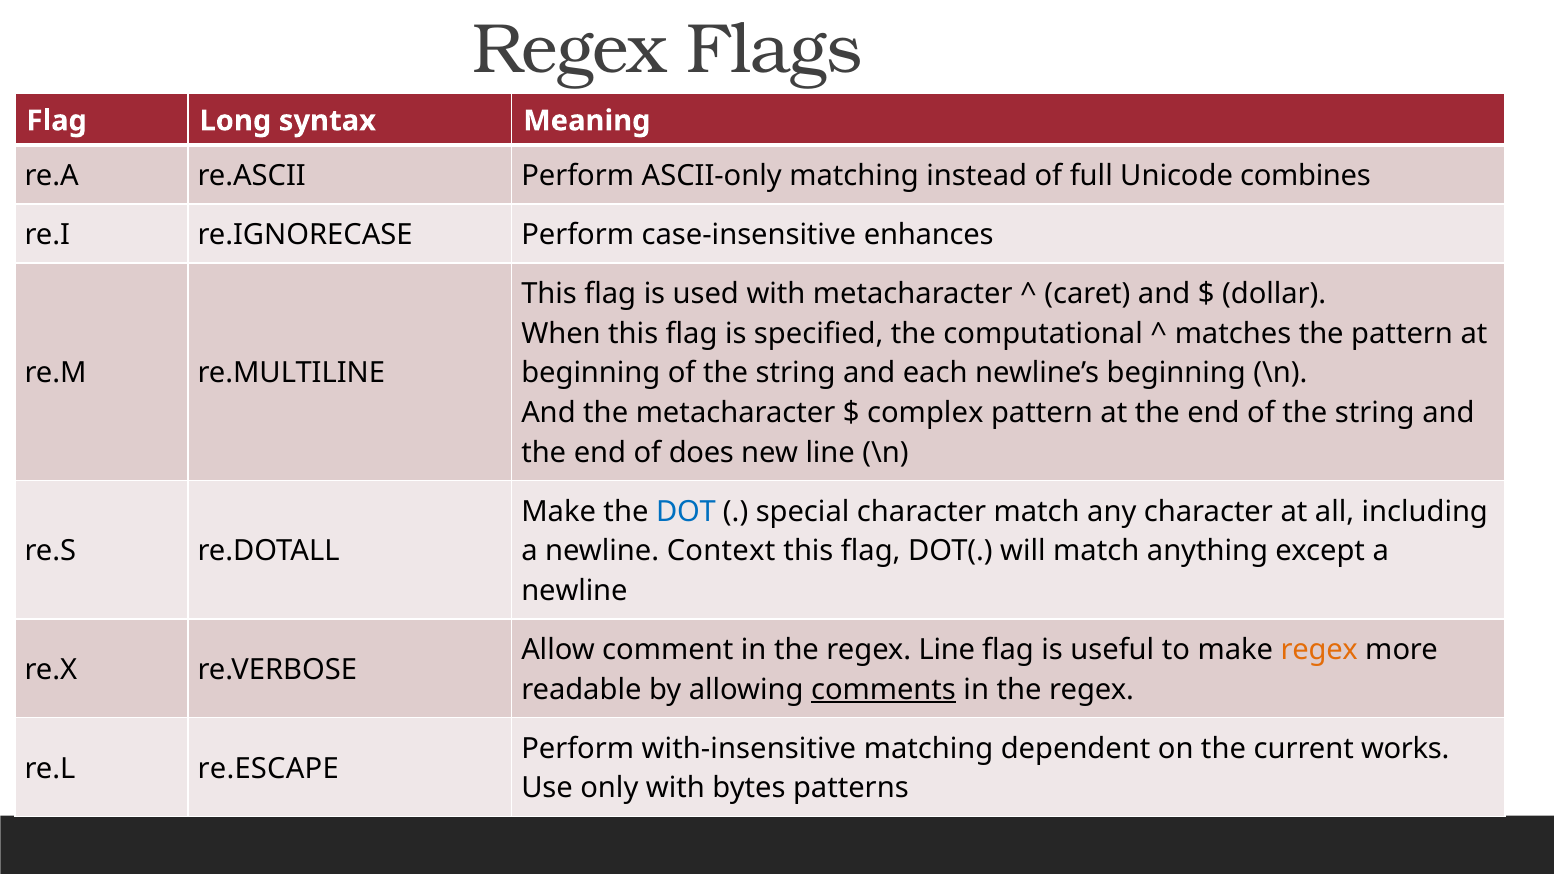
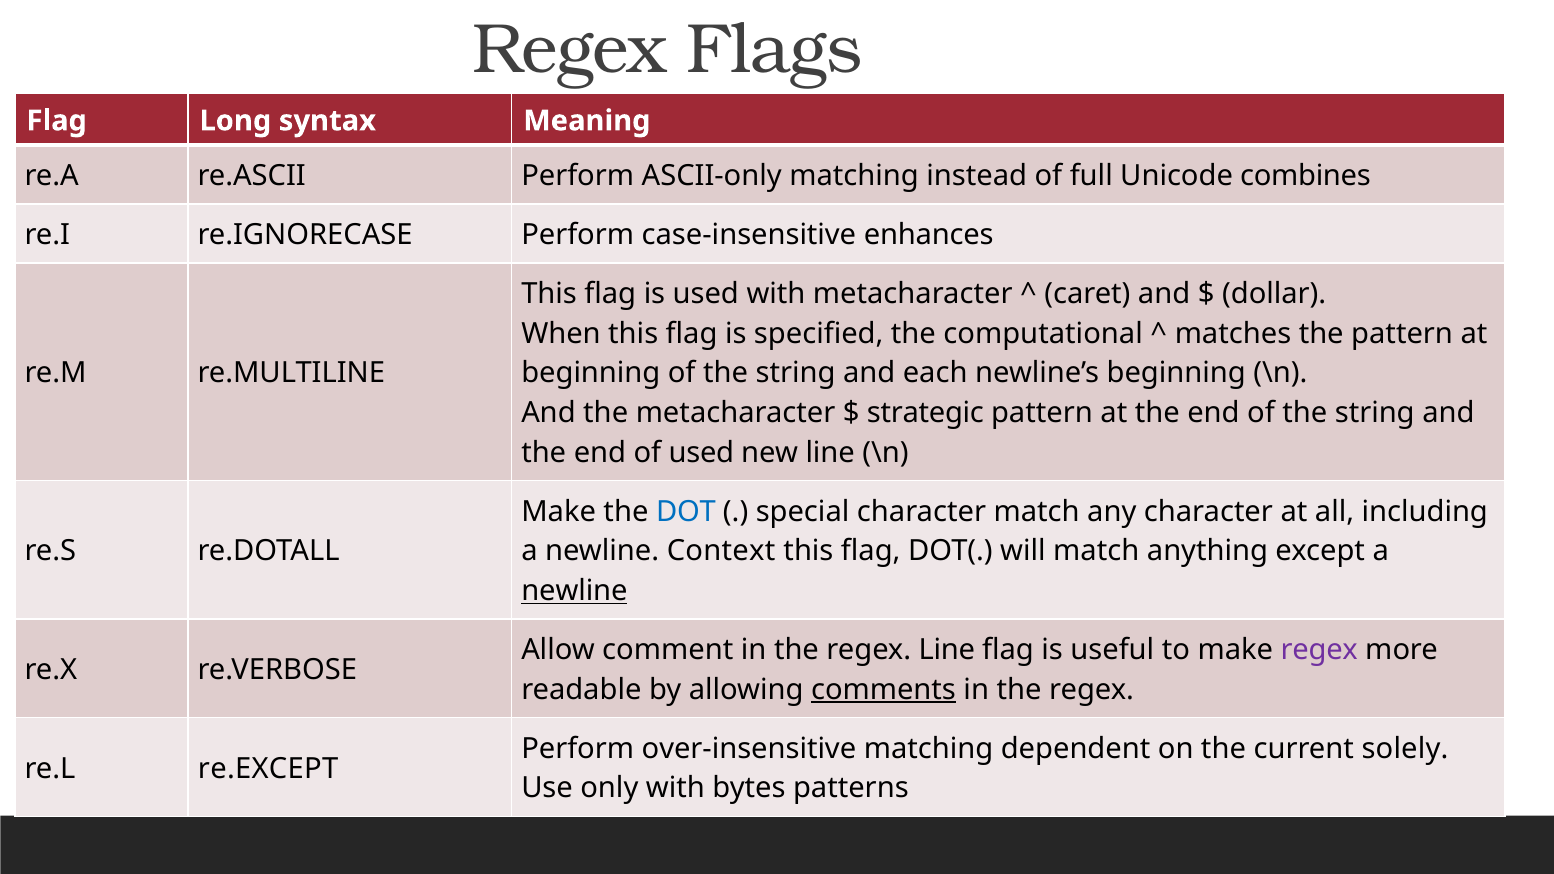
complex: complex -> strategic (925, 413)
of does: does -> used (701, 453)
newline underline: none -> present (574, 591)
regex colour: orange -> purple (1319, 650)
with-insensitive: with-insensitive -> over-insensitive (749, 749)
works: works -> solely (1405, 749)
re.ESCAPE: re.ESCAPE -> re.EXCEPT (268, 769)
